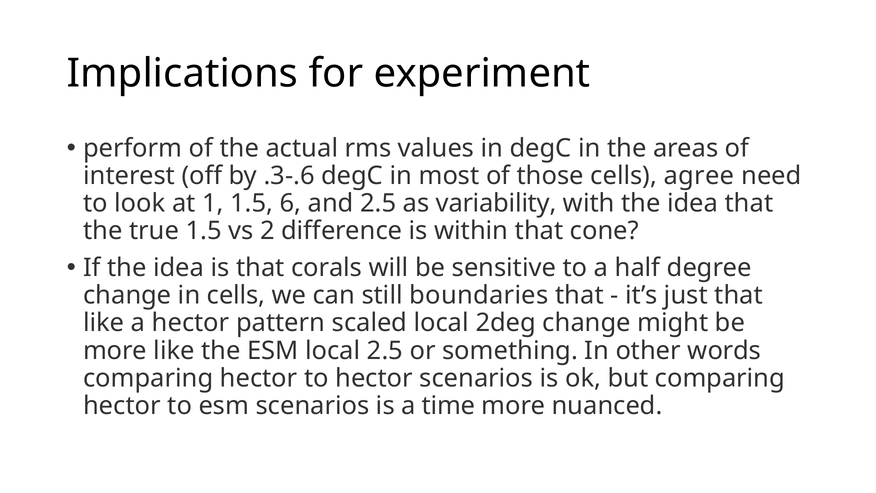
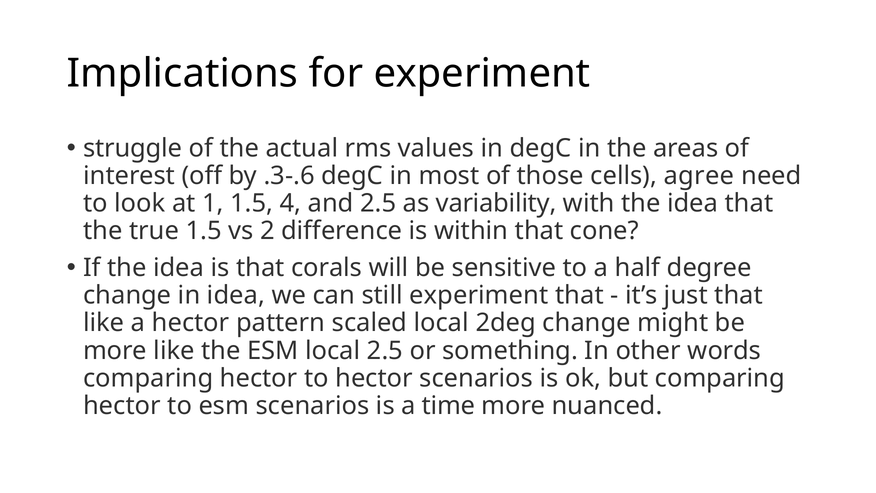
perform: perform -> struggle (133, 148)
6: 6 -> 4 (290, 203)
in cells: cells -> idea (236, 295)
still boundaries: boundaries -> experiment (479, 295)
